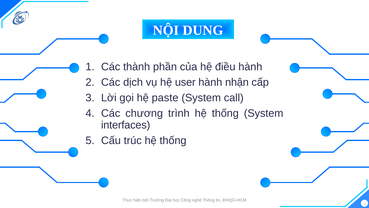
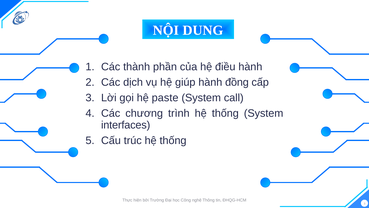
user: user -> giúp (185, 82)
nhận: nhận -> đồng (237, 82)
